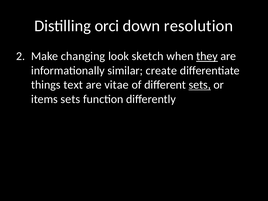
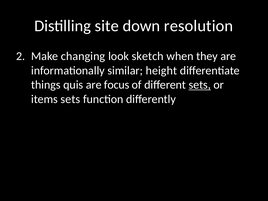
orci: orci -> site (107, 26)
they underline: present -> none (207, 56)
create: create -> height (161, 71)
text: text -> quis (73, 85)
vitae: vitae -> focus (117, 85)
